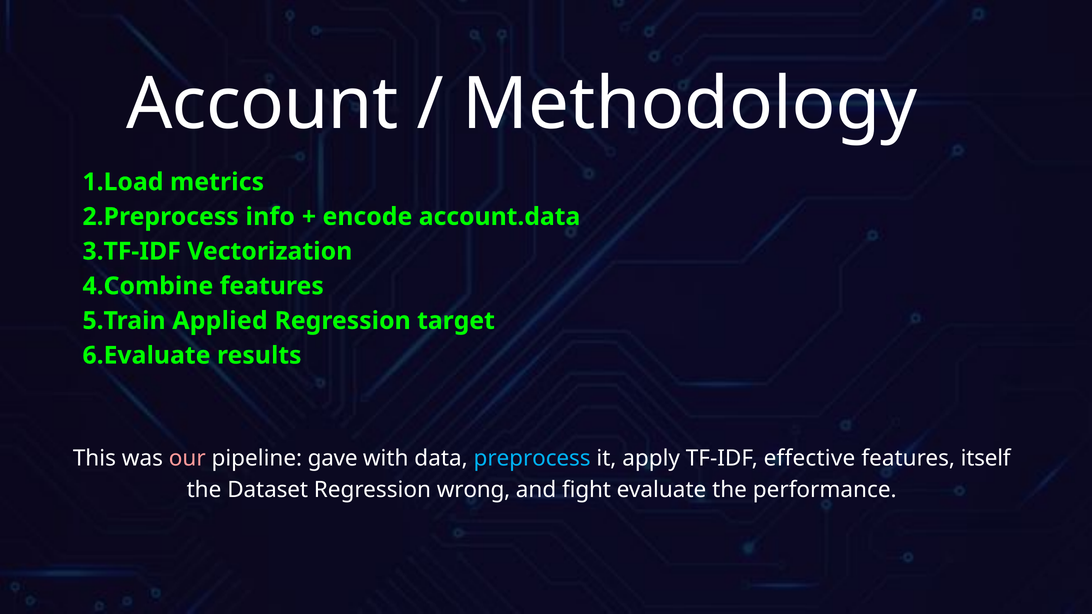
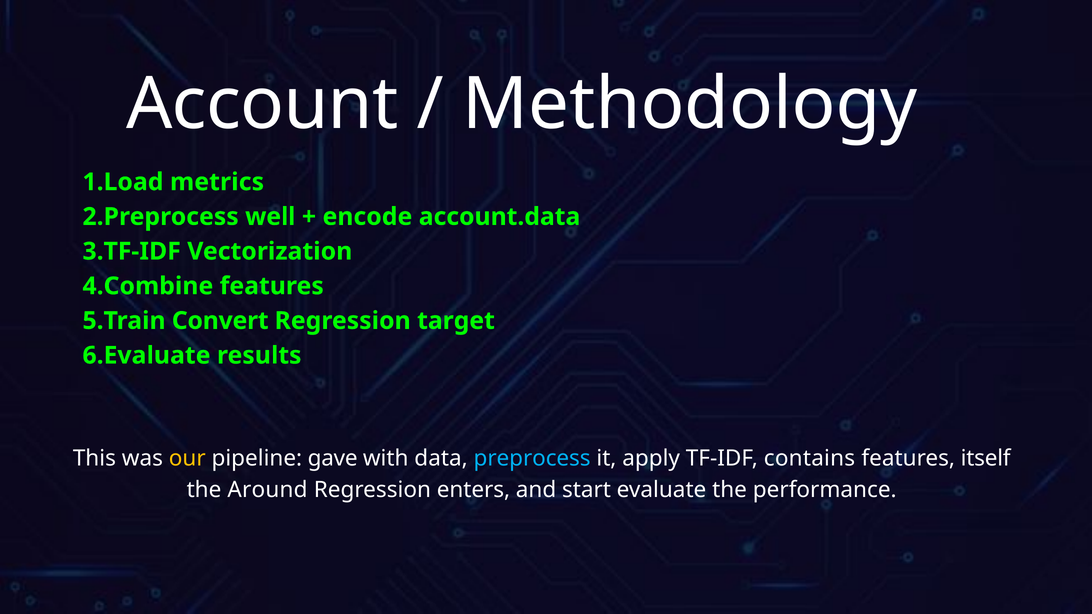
info: info -> well (270, 217)
Applied: Applied -> Convert (220, 321)
our colour: pink -> yellow (187, 459)
effective: effective -> contains (809, 459)
Dataset: Dataset -> Around (267, 490)
wrong: wrong -> enters (473, 490)
fight: fight -> start (587, 490)
